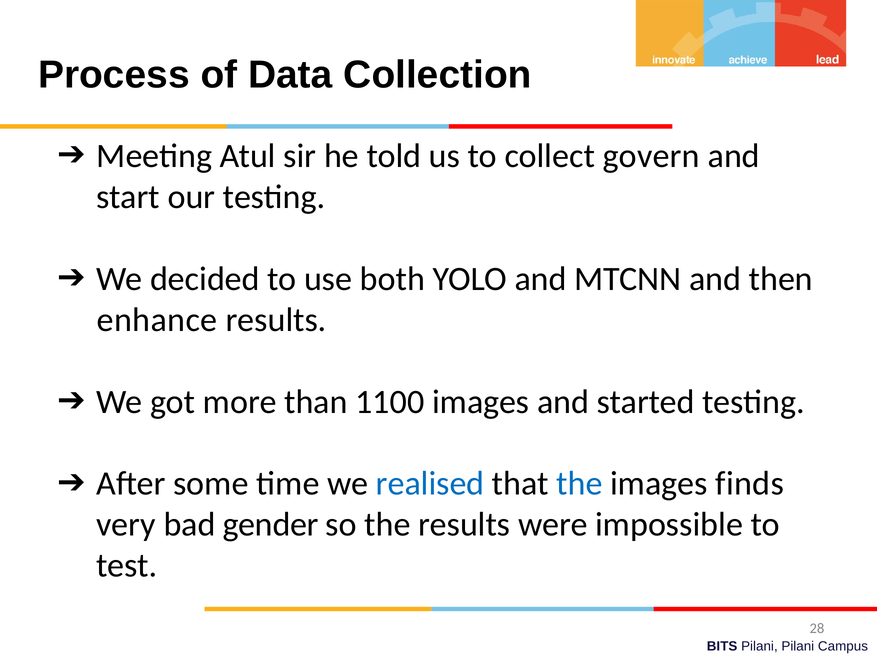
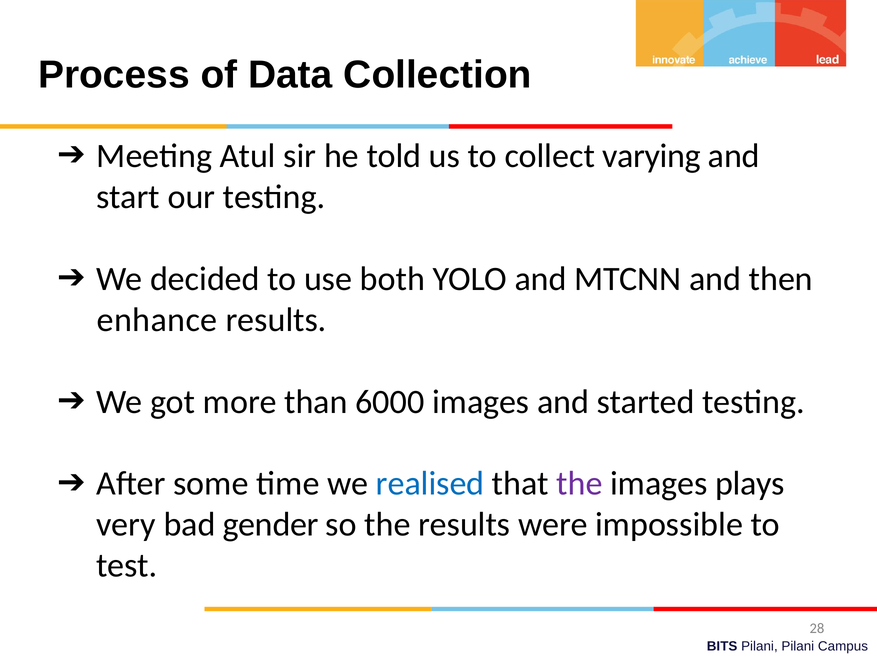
govern: govern -> varying (652, 156)
1100: 1100 -> 6000 (390, 402)
the colour: blue -> purple (579, 483)
finds: finds -> plays (750, 483)
